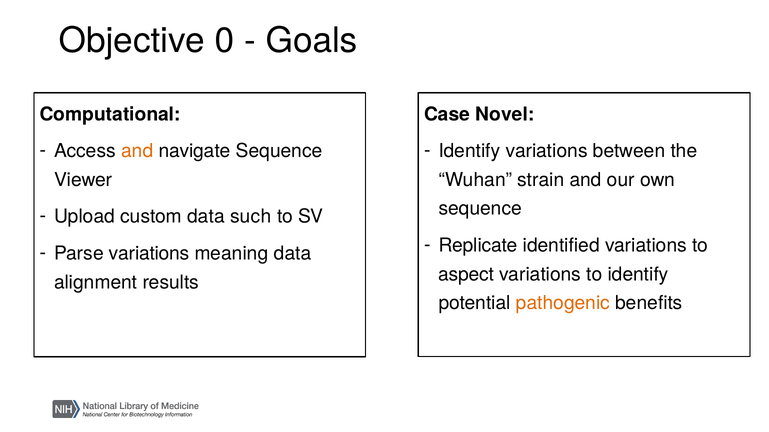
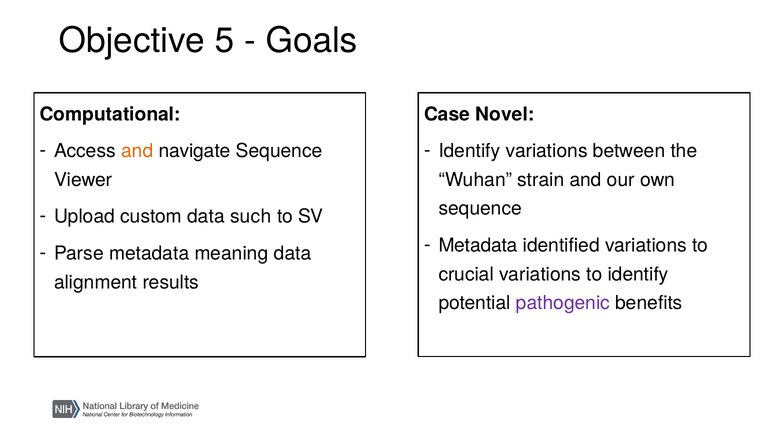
0: 0 -> 5 (224, 41)
Replicate: Replicate -> Metadata (478, 246)
Parse variations: variations -> metadata (149, 254)
aspect: aspect -> crucial (466, 275)
pathogenic colour: orange -> purple (563, 303)
